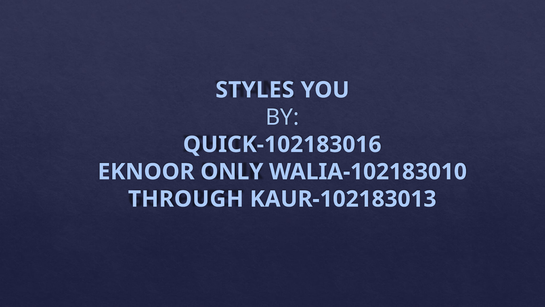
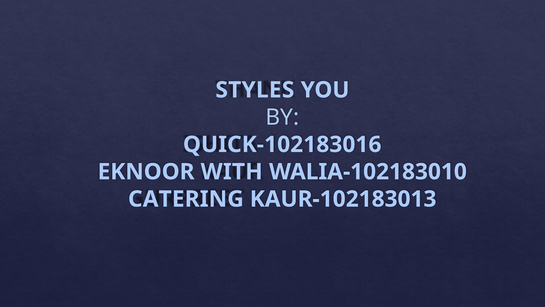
ONLY: ONLY -> WITH (232, 172)
THROUGH: THROUGH -> CATERING (186, 199)
